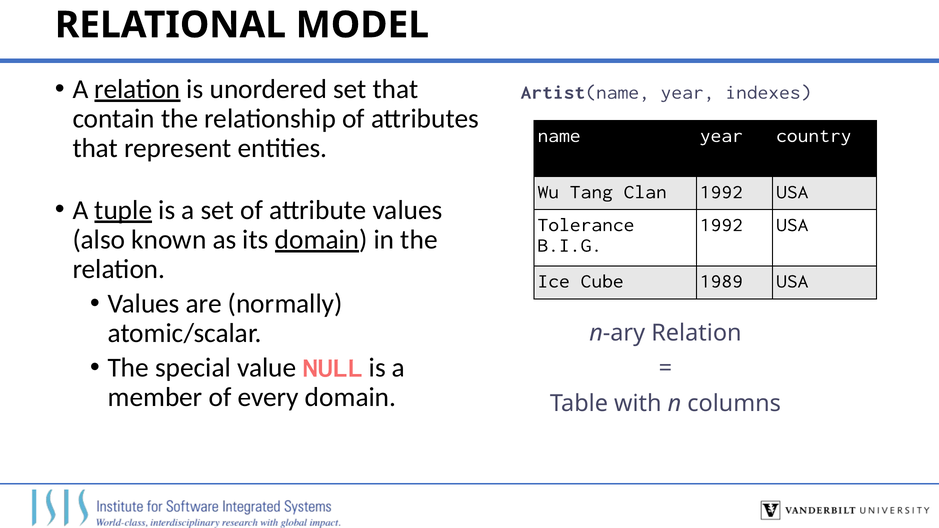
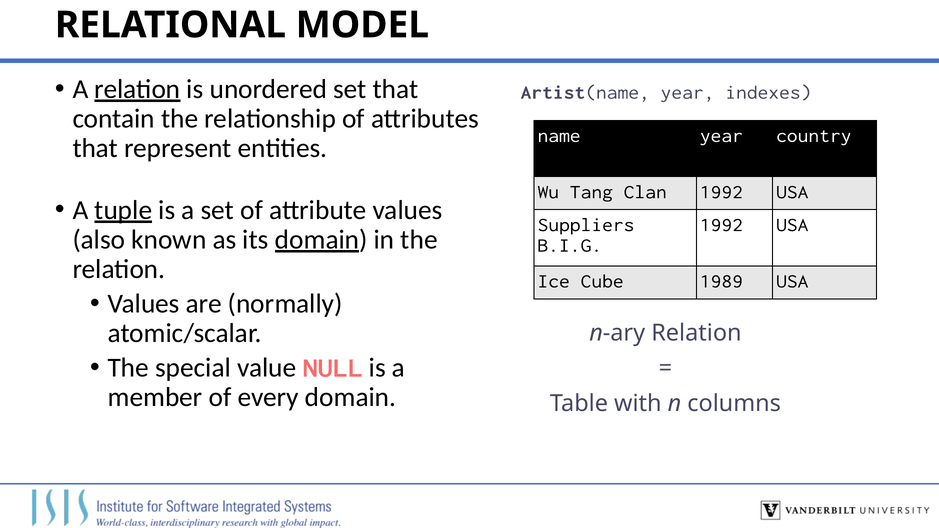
Tolerance: Tolerance -> Suppliers (586, 225)
